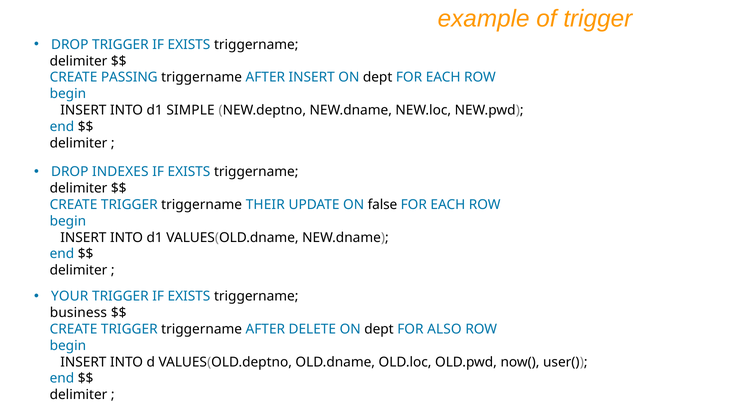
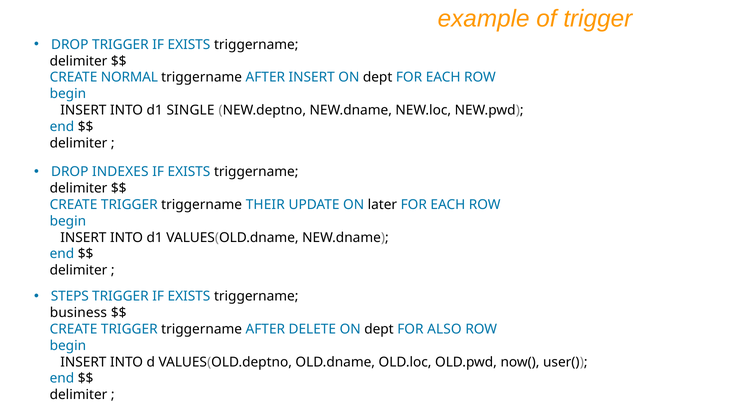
PASSING: PASSING -> NORMAL (129, 77)
SIMPLE: SIMPLE -> SINGLE (191, 110)
false: false -> later (382, 205)
YOUR: YOUR -> STEPS (70, 297)
